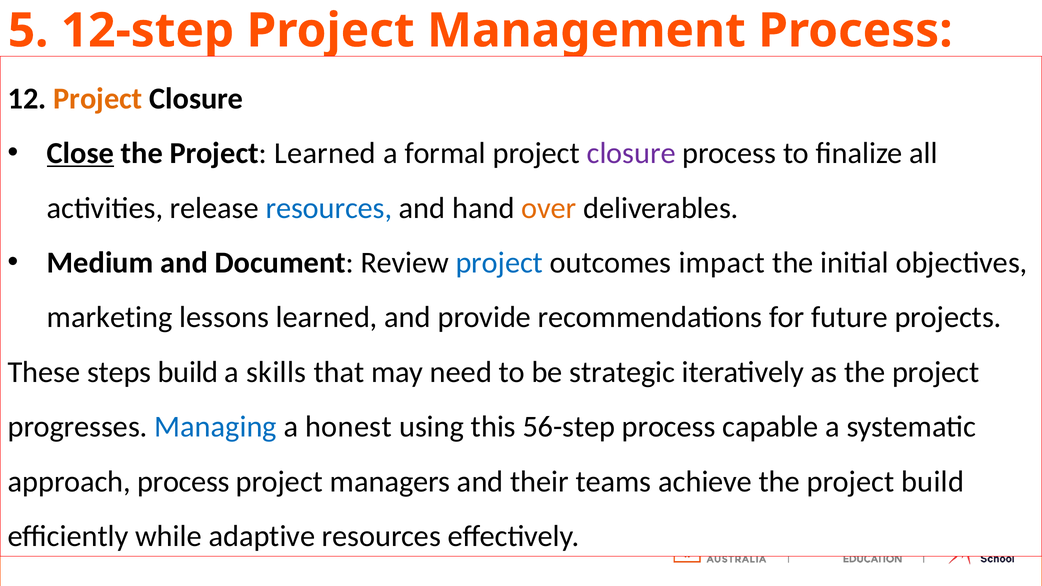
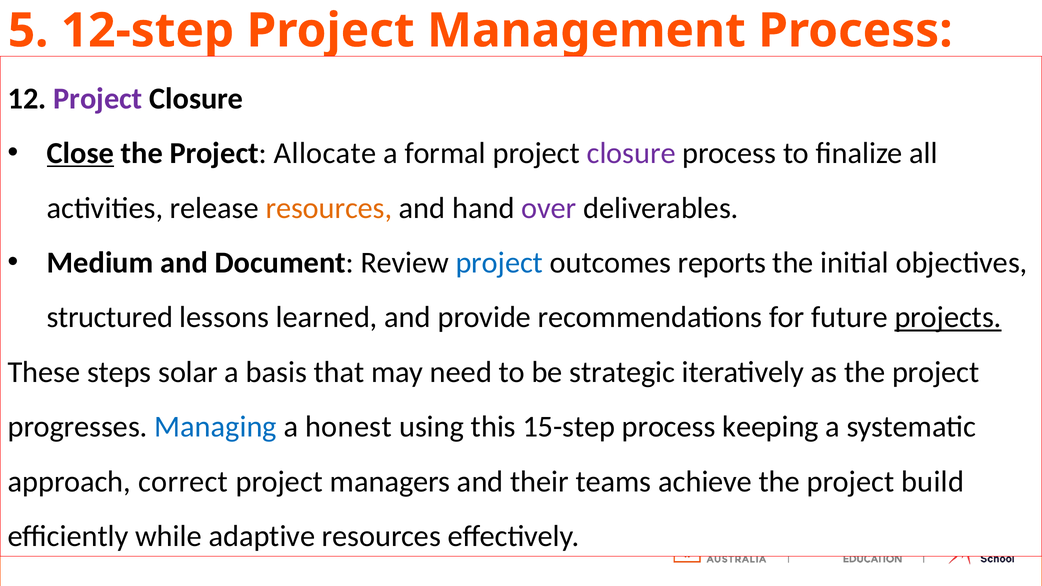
Project colour: orange -> purple (98, 99)
Project Learned: Learned -> Allocate (325, 153)
resources colour: blue -> orange (329, 208)
over colour: orange -> purple (549, 208)
impact: impact -> reports (722, 263)
marketing: marketing -> structured (110, 317)
projects underline: none -> present (948, 317)
steps build: build -> solar (188, 372)
skills: skills -> basis (276, 372)
56-step: 56-step -> 15-step (569, 427)
capable: capable -> keeping (771, 427)
approach process: process -> correct (183, 482)
